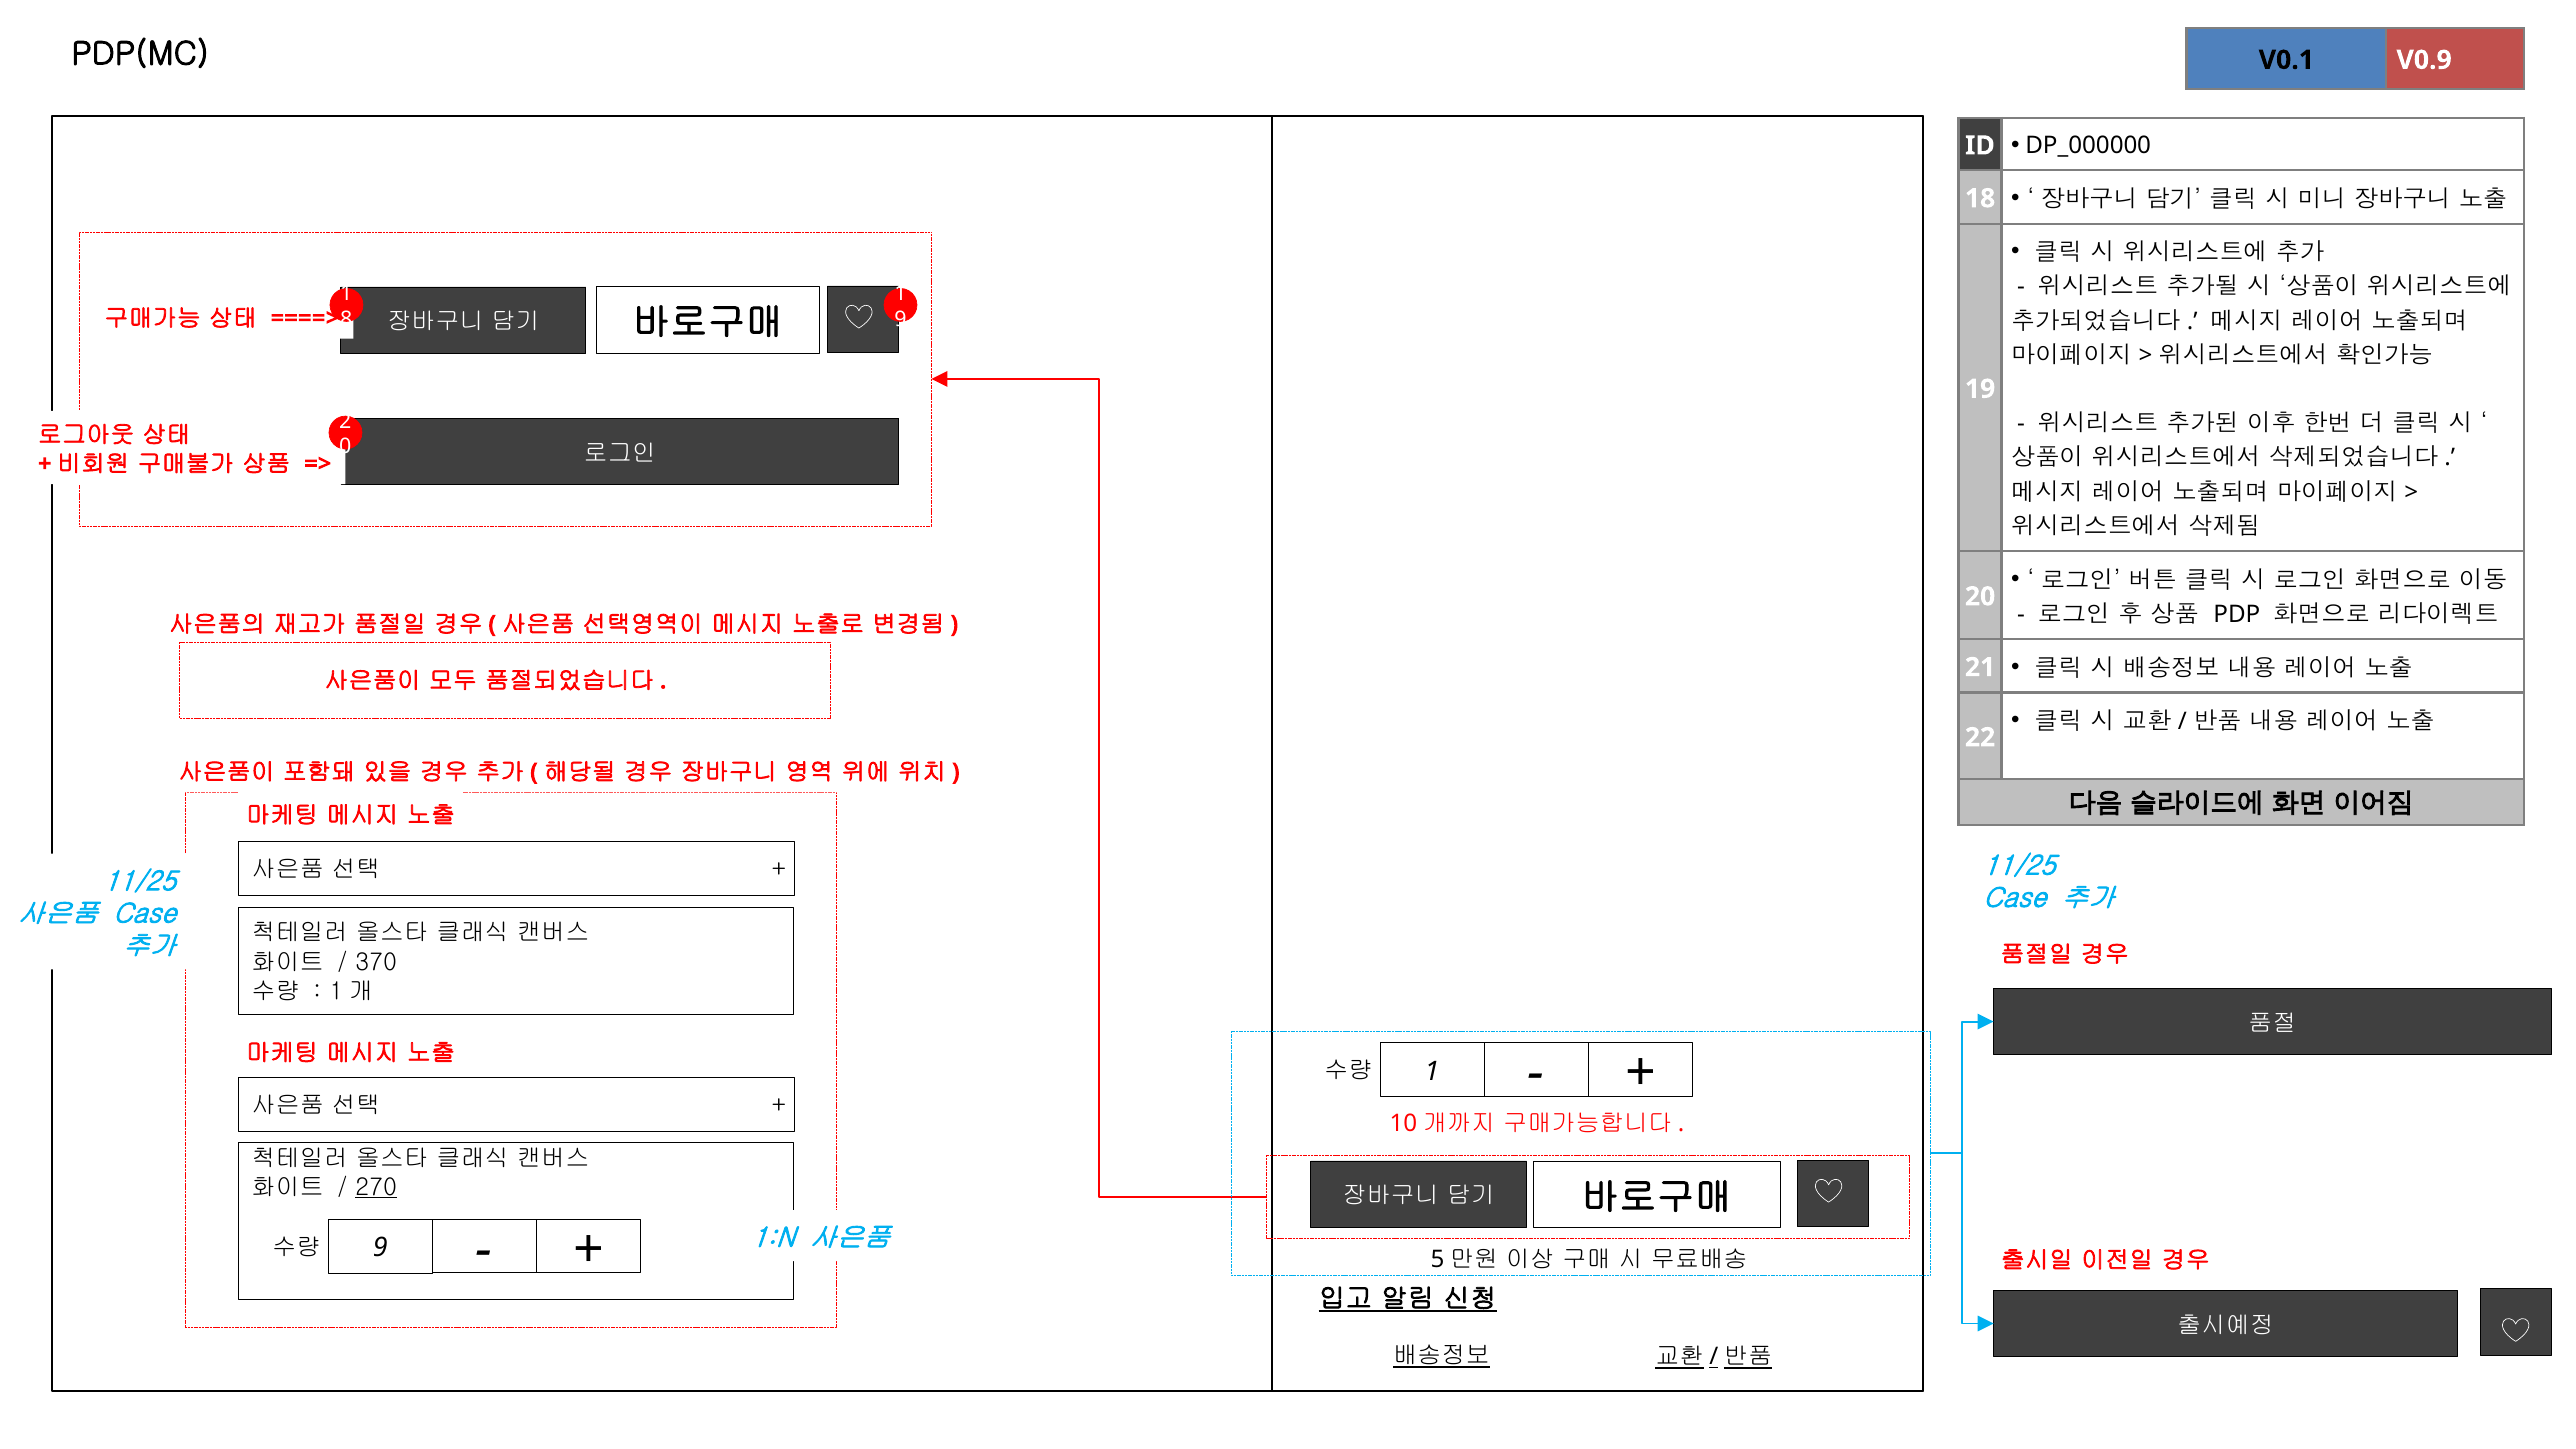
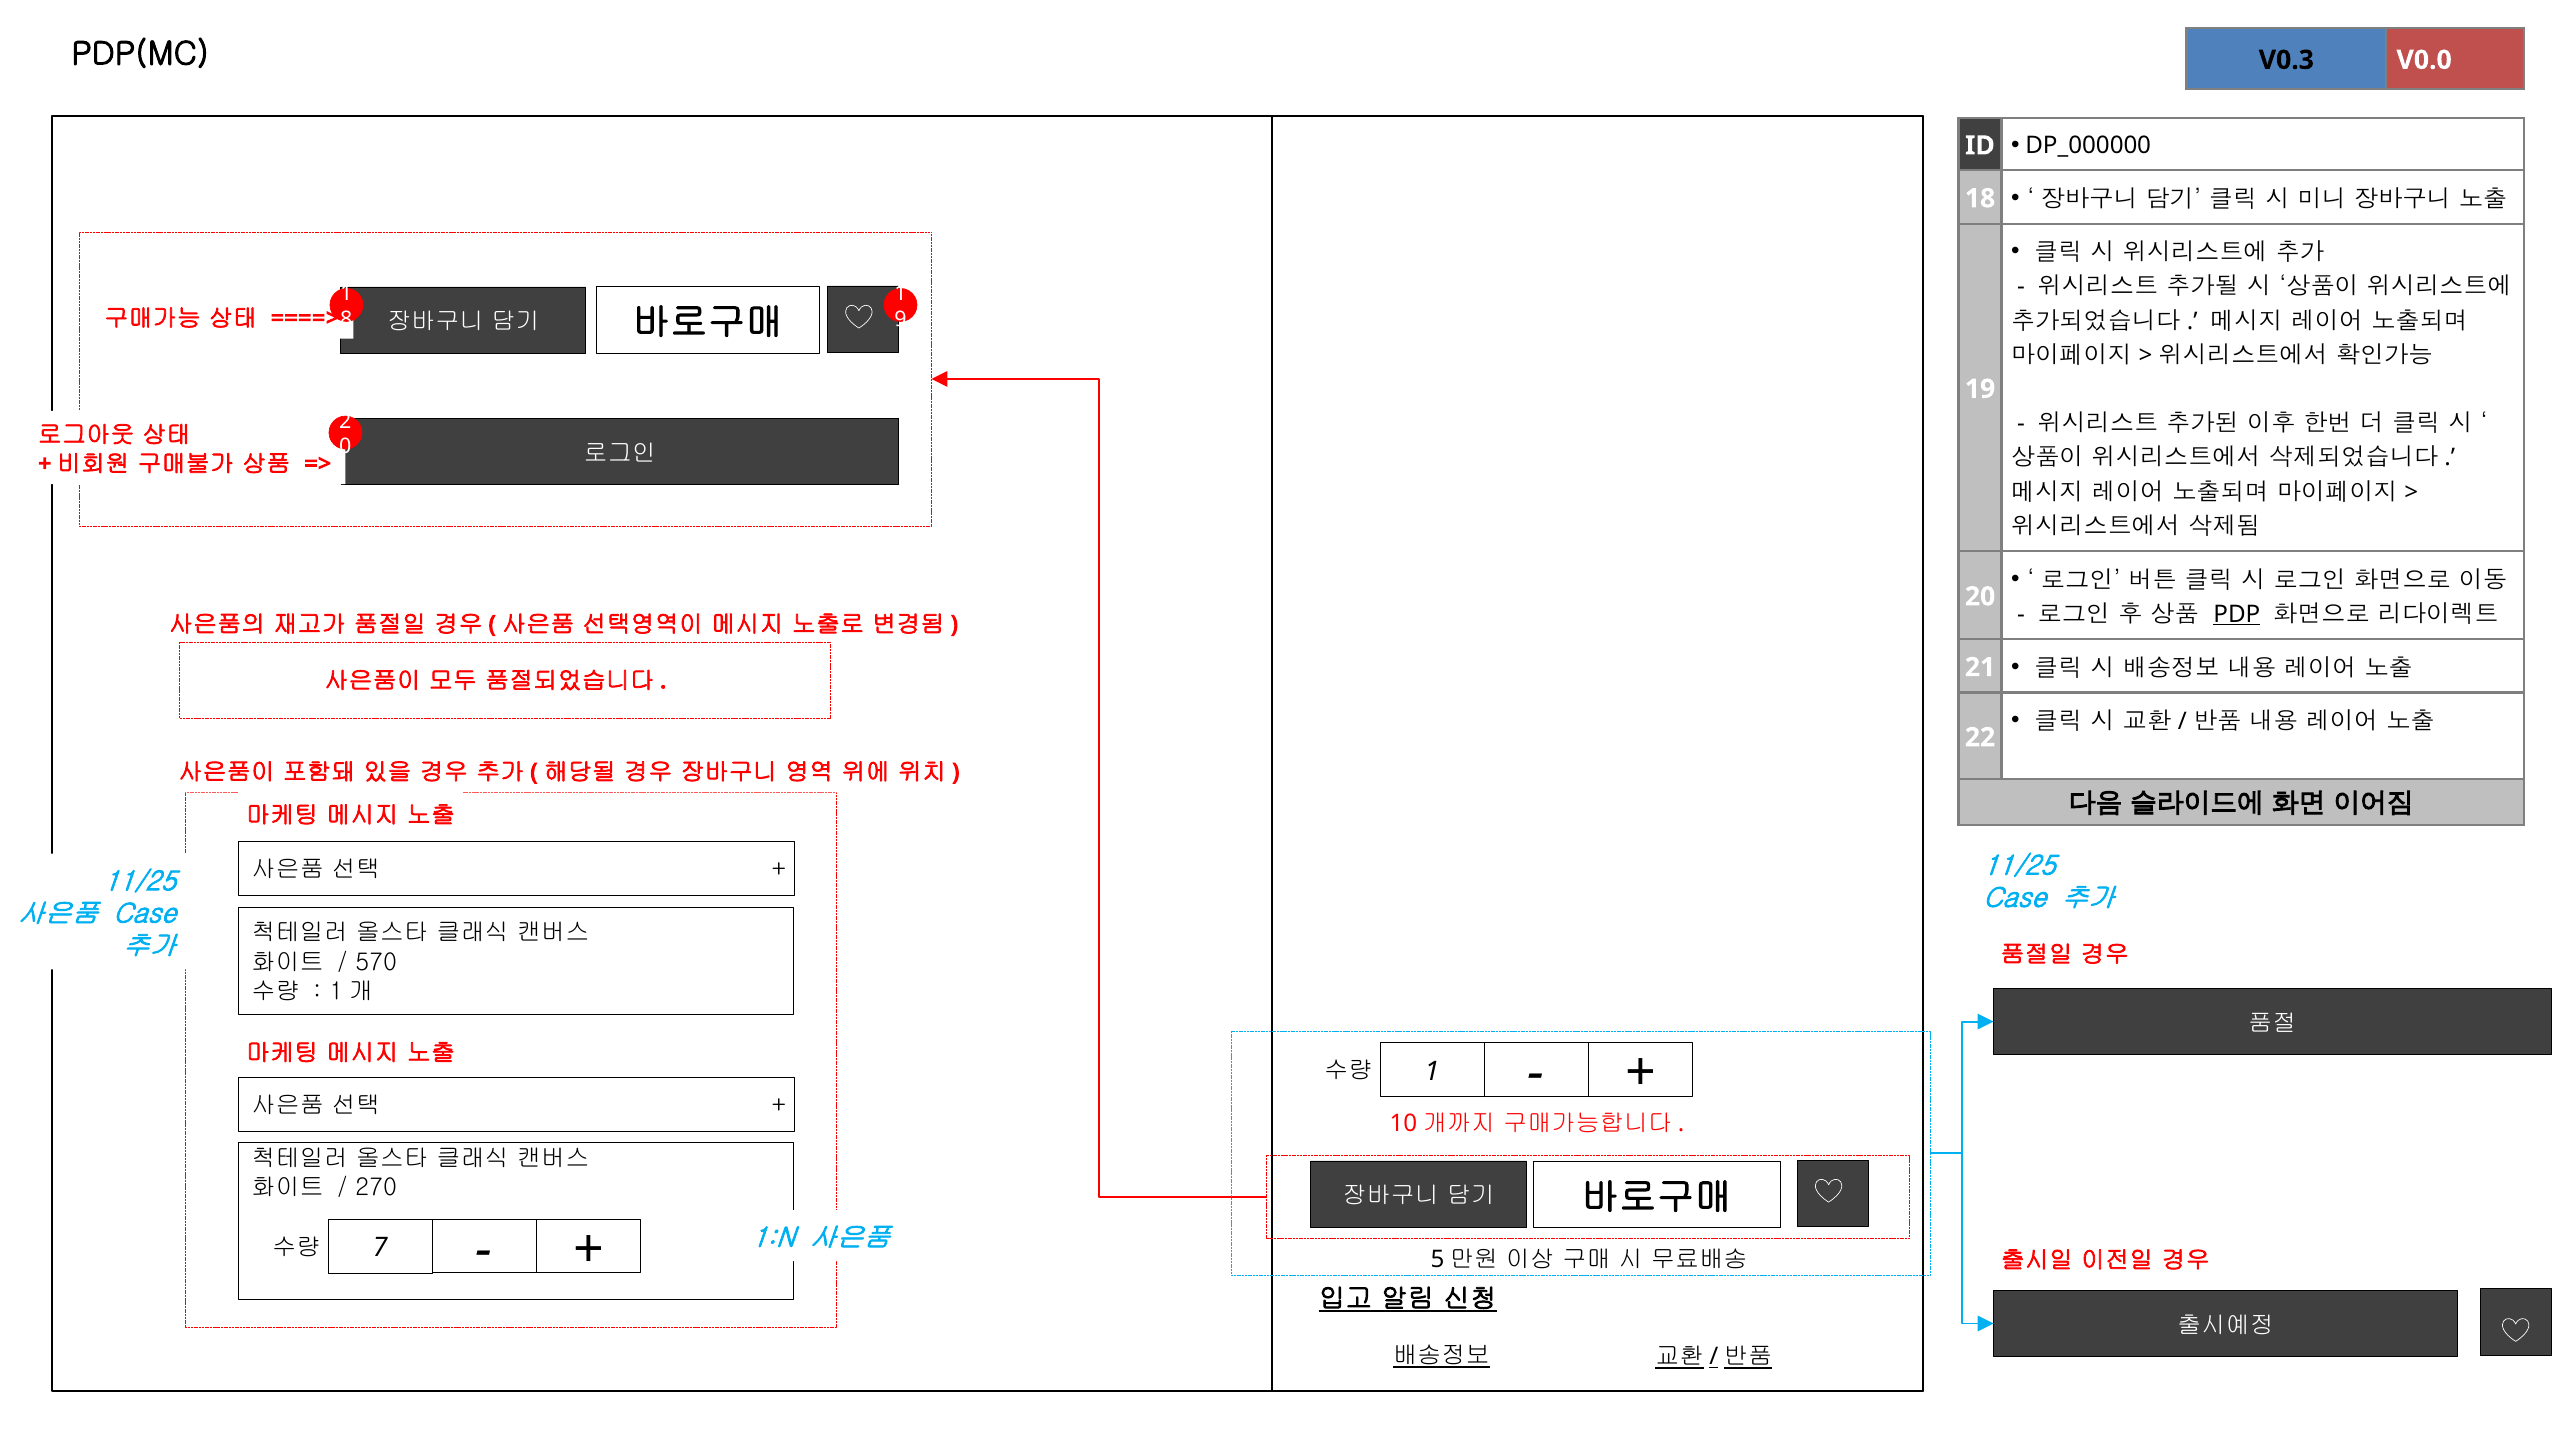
V0.1: V0.1 -> V0.3 (2286, 60)
V0.9: V0.9 -> V0.0 (2424, 60)
PDP underline: none -> present (2237, 614)
370: 370 -> 570 (376, 962)
270 underline: present -> none (376, 1187)
9: 9 -> 7 (380, 1248)
